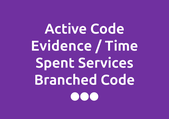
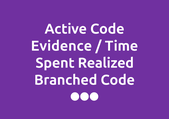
Services: Services -> Realized (106, 63)
